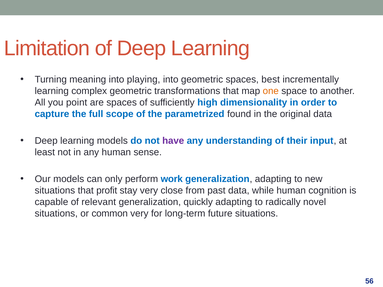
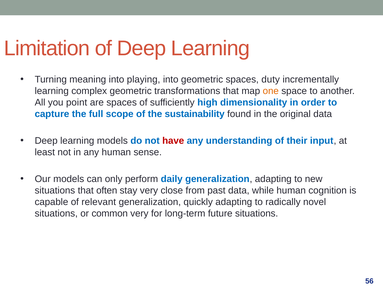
best: best -> duty (271, 80)
parametrized: parametrized -> sustainability (195, 114)
have colour: purple -> red (173, 141)
work: work -> daily (172, 179)
profit: profit -> often (107, 191)
